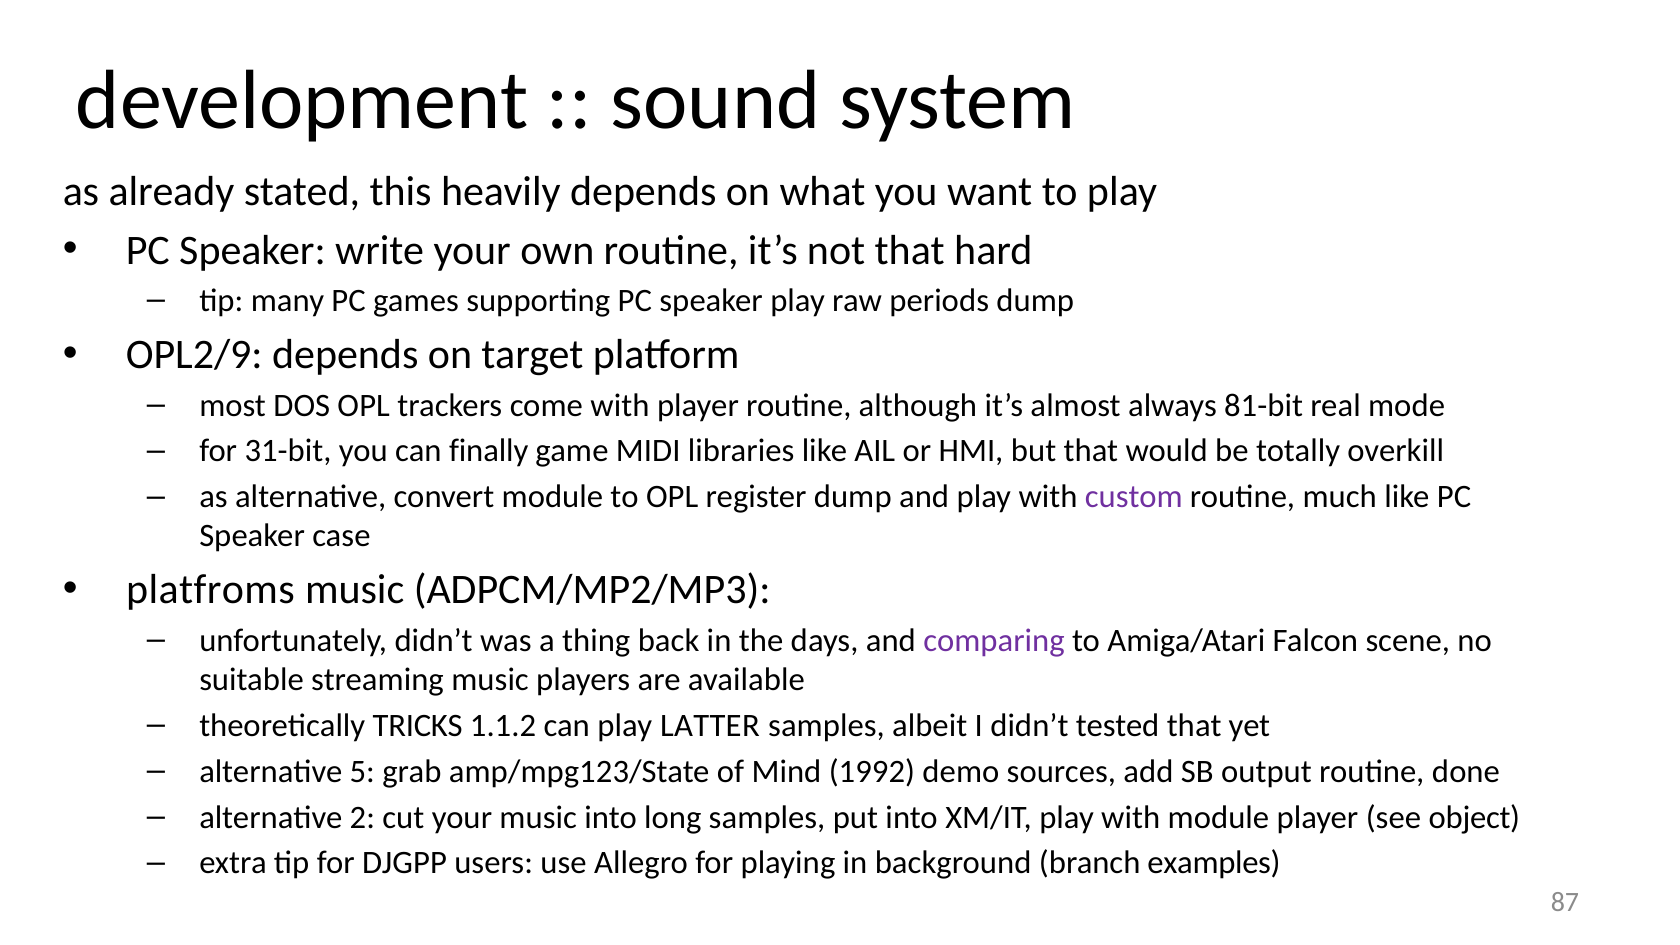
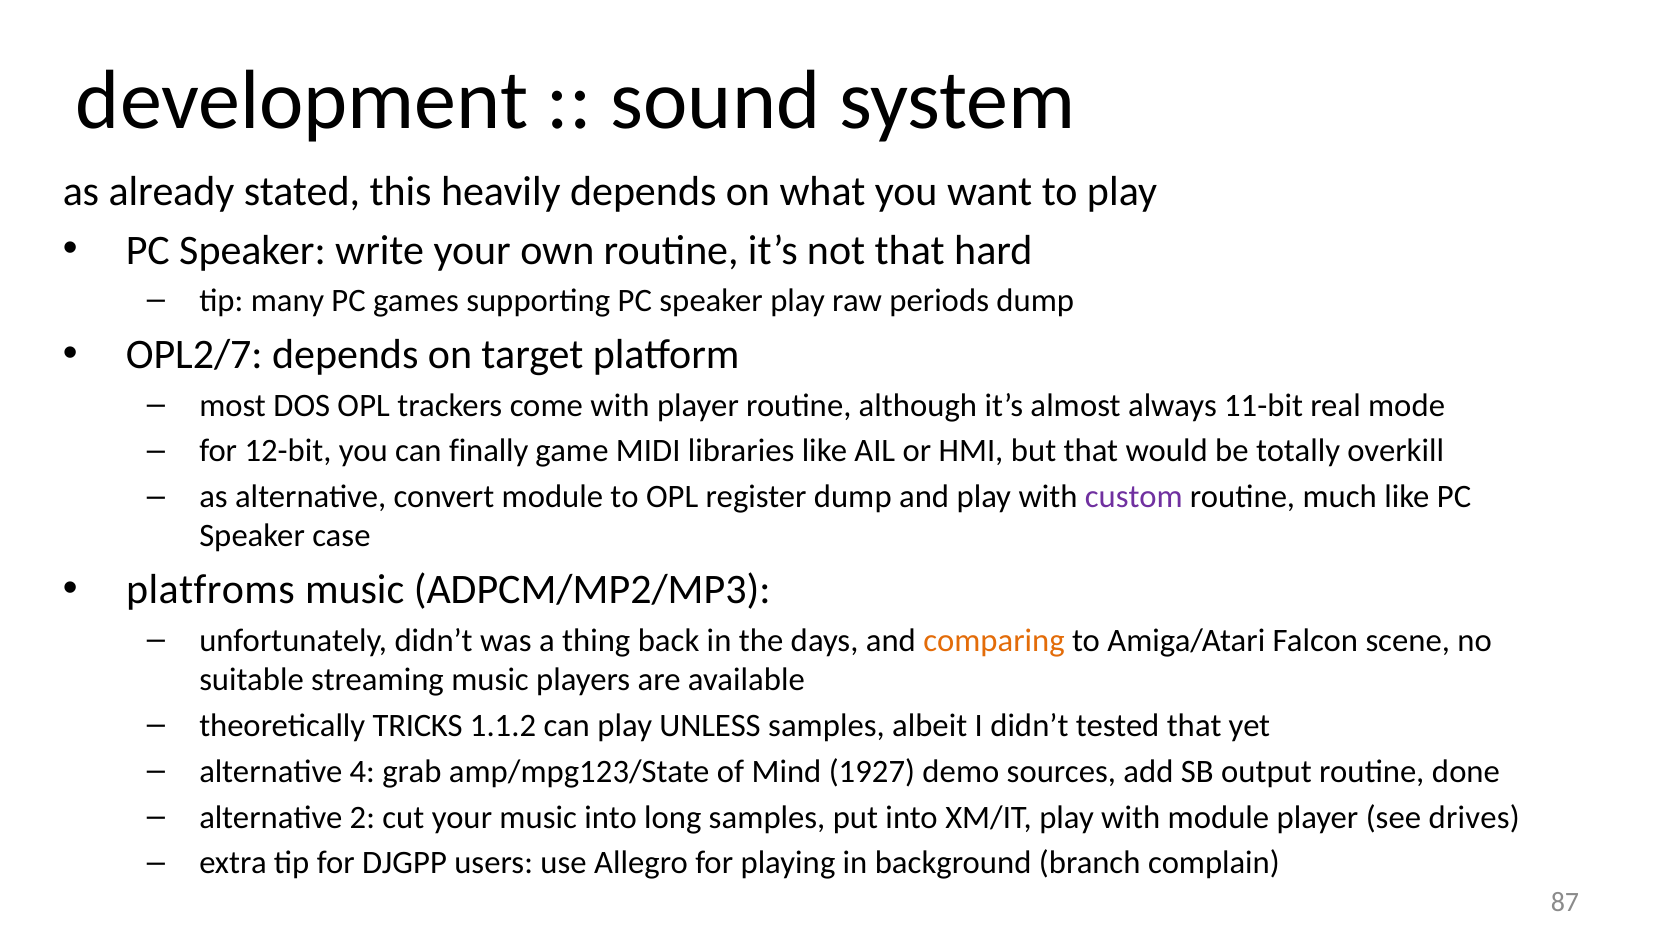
OPL2/9: OPL2/9 -> OPL2/7 (194, 355)
81-bit: 81-bit -> 11-bit (1264, 405)
31-bit: 31-bit -> 12-bit (288, 451)
comparing colour: purple -> orange (994, 641)
LATTER: LATTER -> UNLESS (710, 726)
5: 5 -> 4 (362, 772)
1992: 1992 -> 1927 (872, 772)
object: object -> drives (1474, 817)
examples: examples -> complain (1214, 863)
